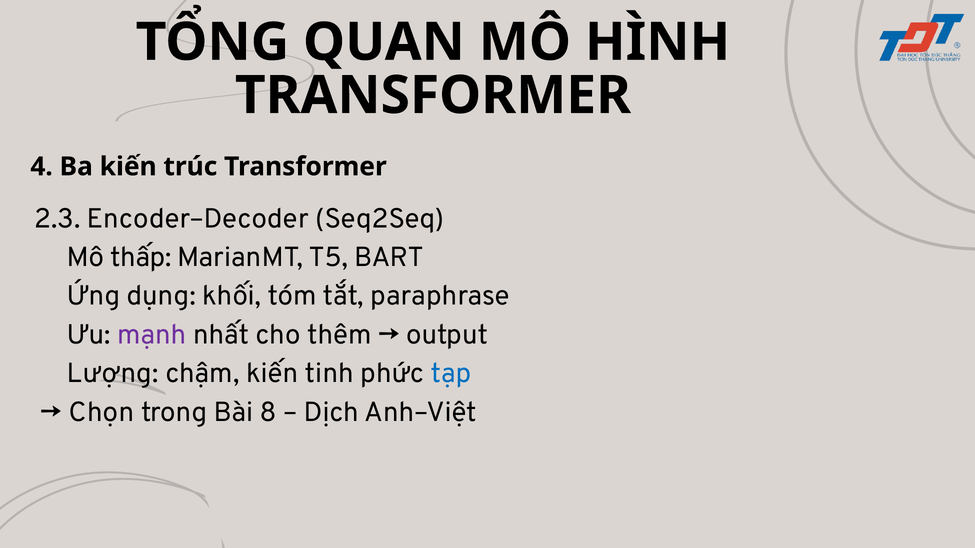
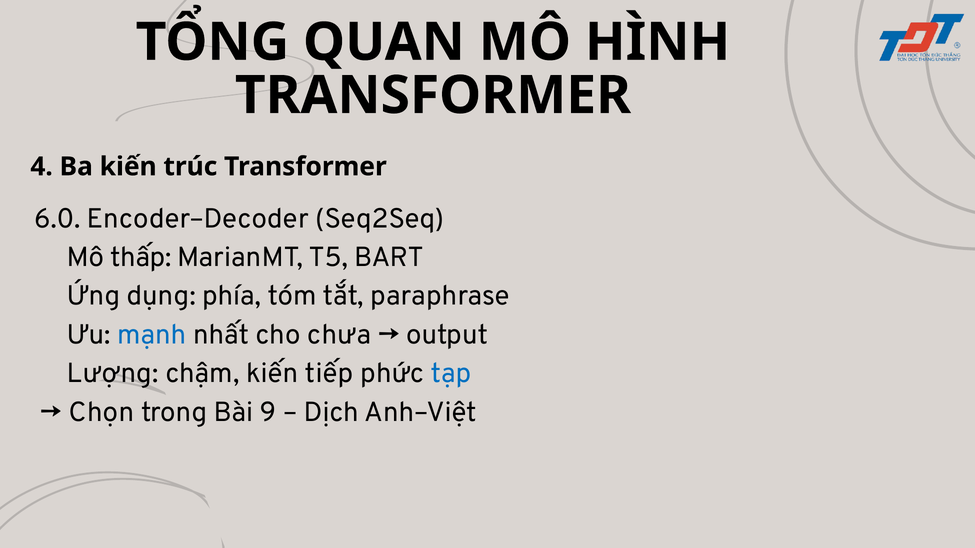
2.3: 2.3 -> 6.0 (57, 219)
khối: khối -> phía (232, 296)
mạnh colour: purple -> blue (152, 335)
thêm: thêm -> chưa (339, 335)
tinh: tinh -> tiếp (329, 373)
8: 8 -> 9 (268, 412)
